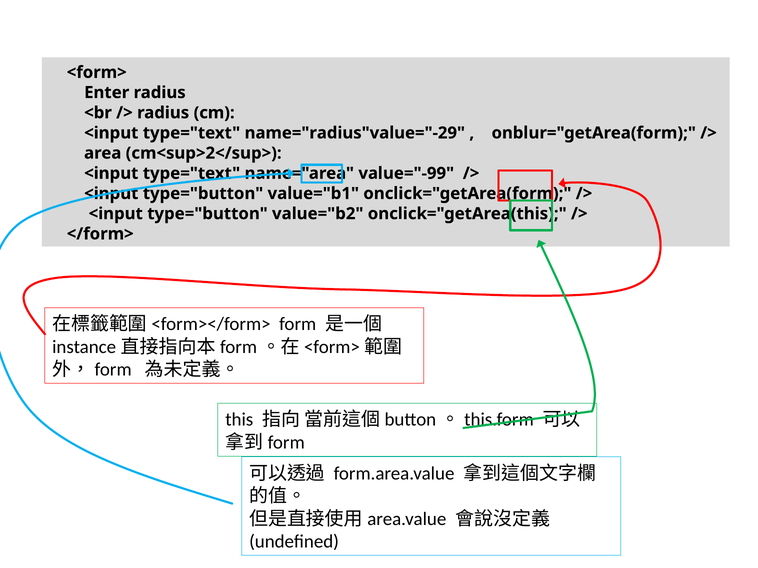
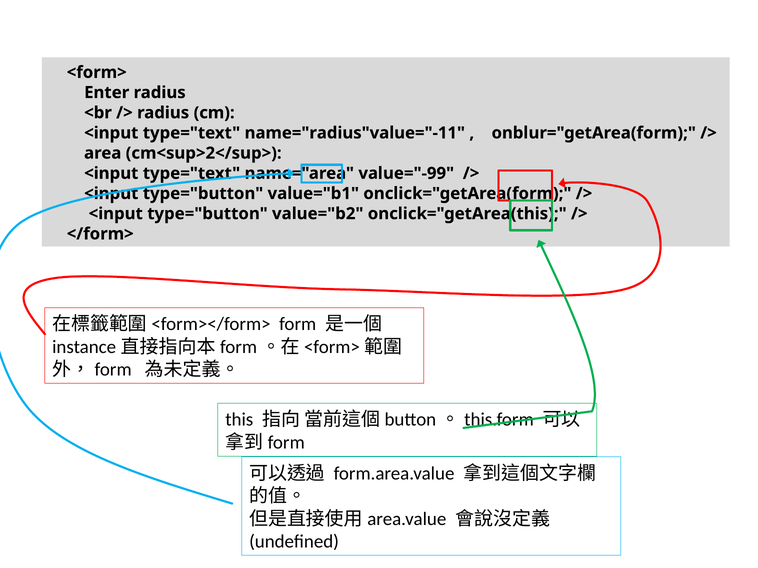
name="radius"value="-29: name="radius"value="-29 -> name="radius"value="-11 (355, 133)
